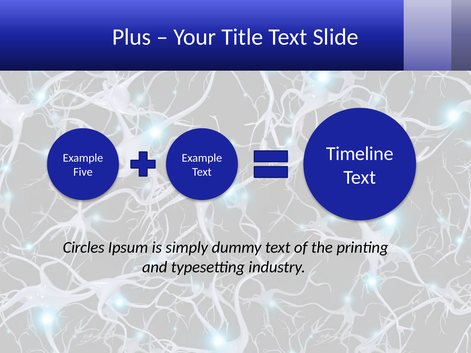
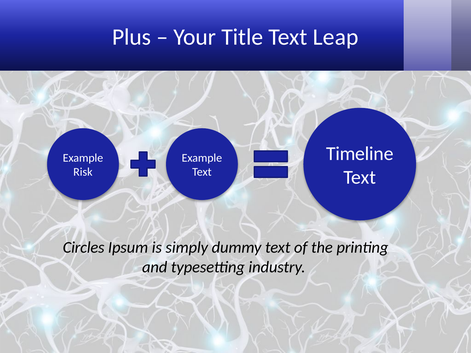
Slide: Slide -> Leap (336, 37)
Five: Five -> Risk (83, 172)
